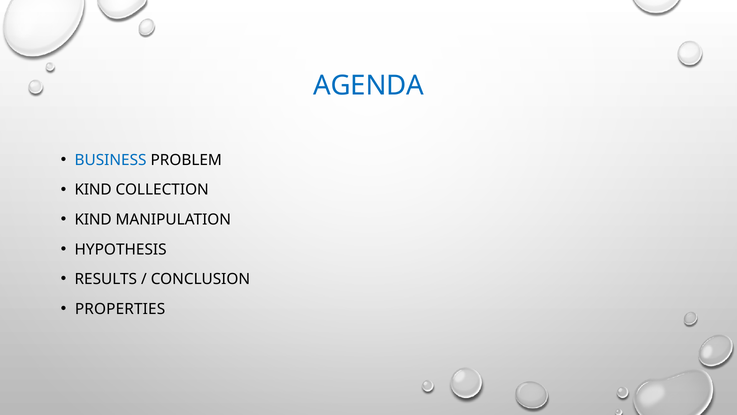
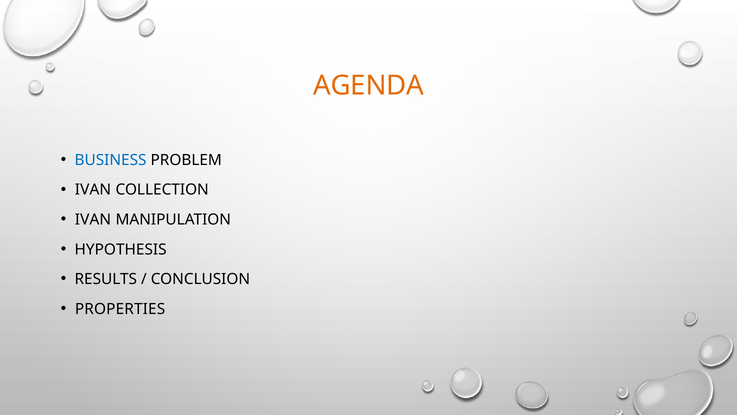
AGENDA colour: blue -> orange (369, 85)
KIND: KIND -> IVAN (93, 190)
KIND: KIND -> IVAN (93, 219)
